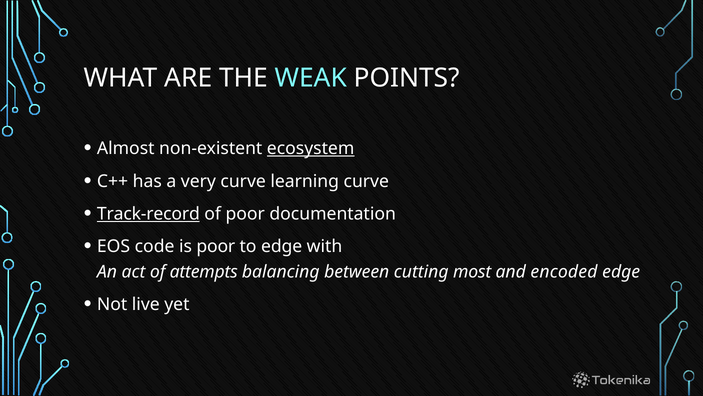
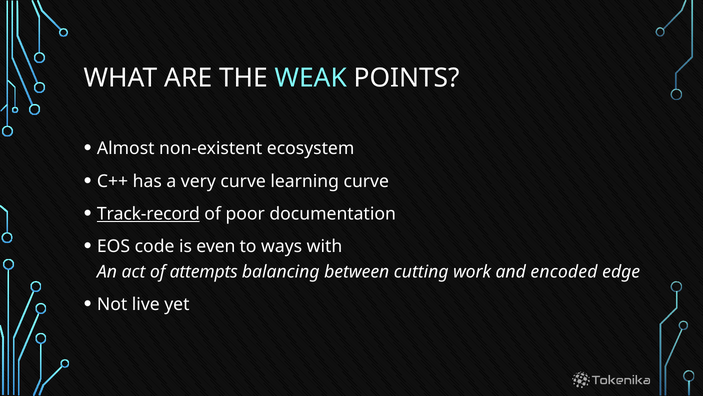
ecosystem underline: present -> none (311, 148)
is poor: poor -> even (216, 246)
to edge: edge -> ways (282, 246)
most: most -> work (472, 272)
